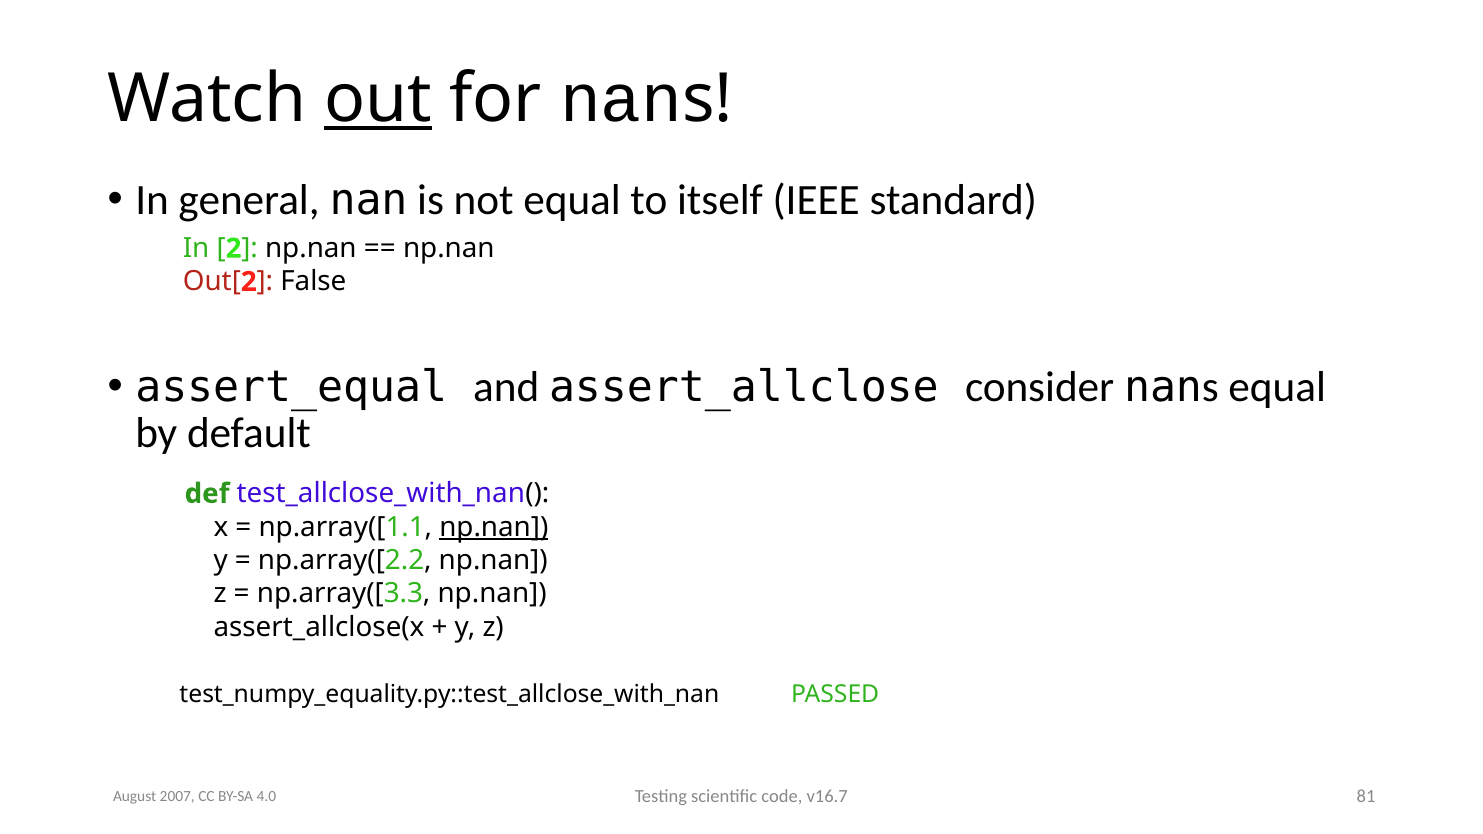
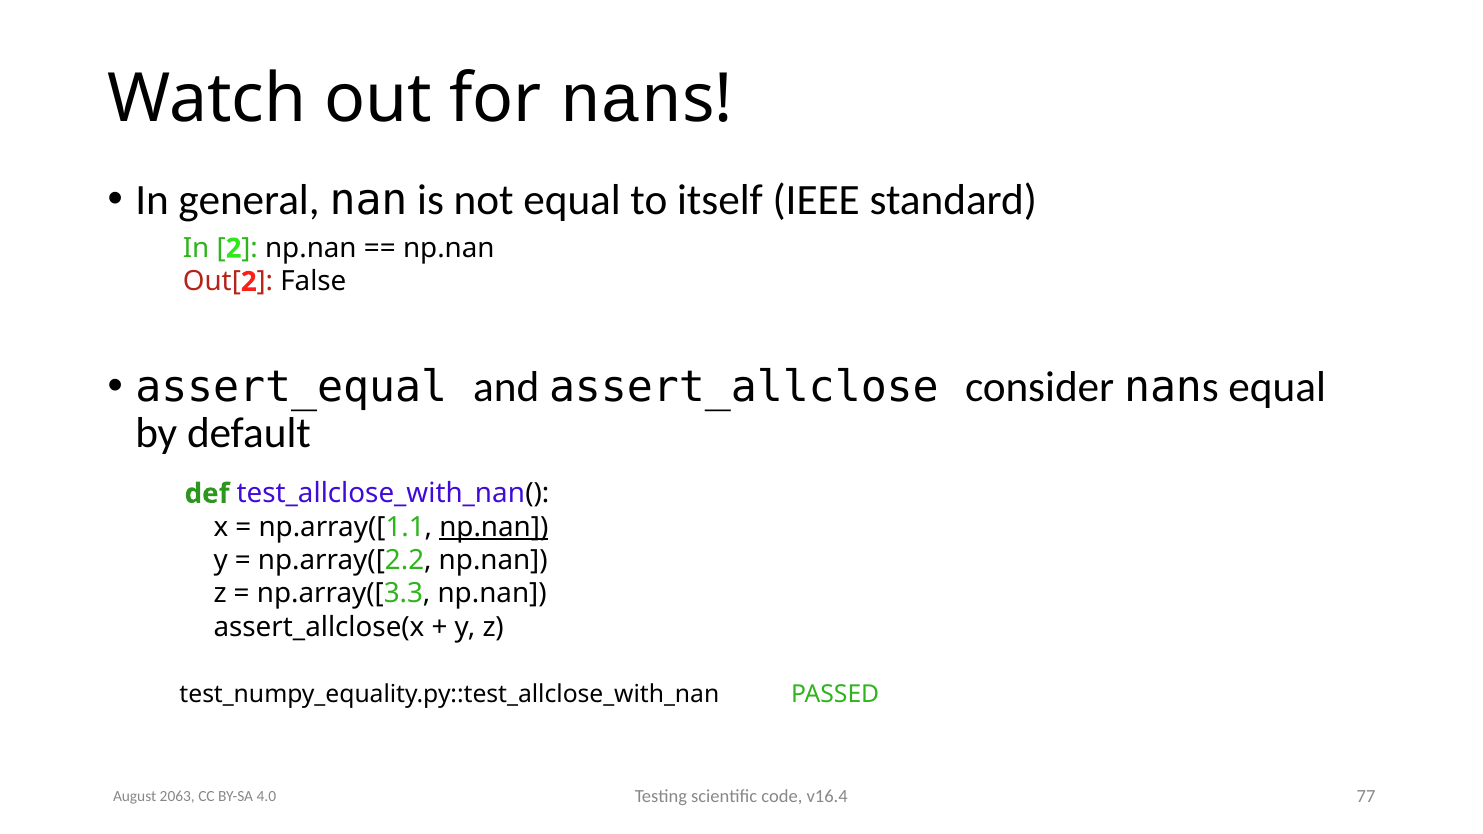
out underline: present -> none (378, 99)
v16.7: v16.7 -> v16.4 (827, 797)
2007: 2007 -> 2063 (177, 796)
81: 81 -> 77 (1366, 796)
